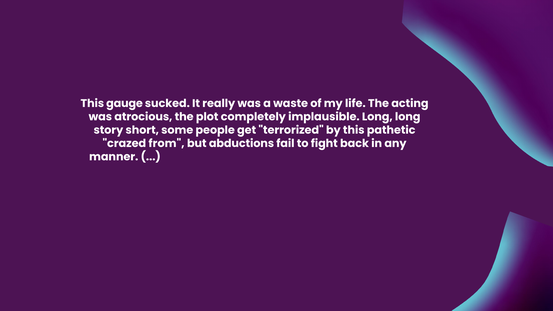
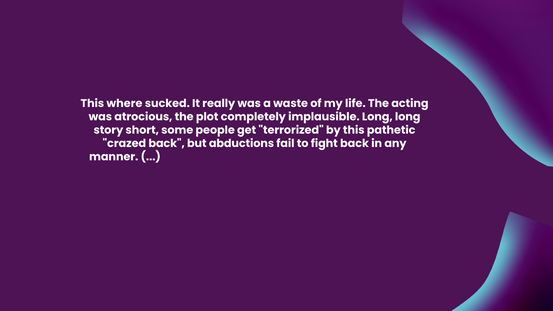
gauge: gauge -> where (124, 103)
crazed from: from -> back (167, 144)
